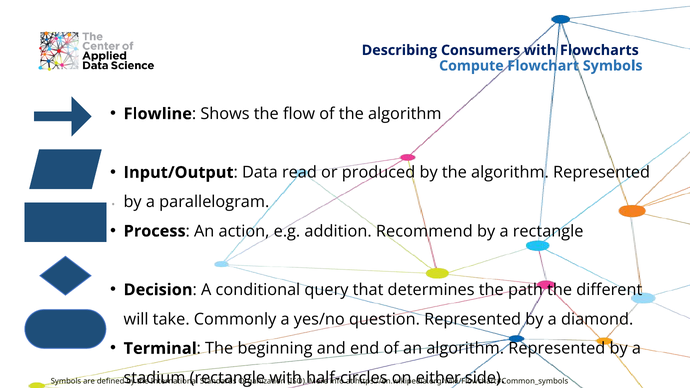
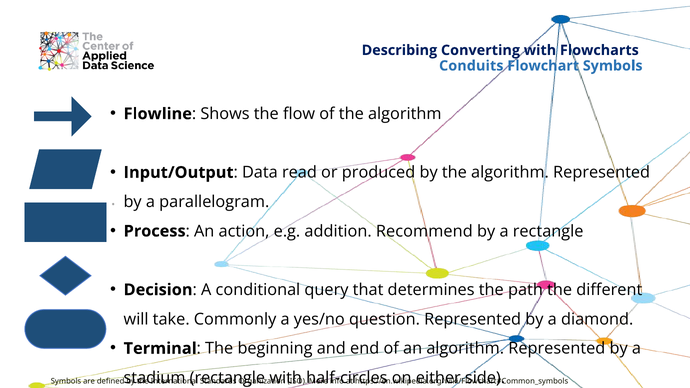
Consumers: Consumers -> Converting (480, 50)
Compute: Compute -> Conduits (471, 66)
